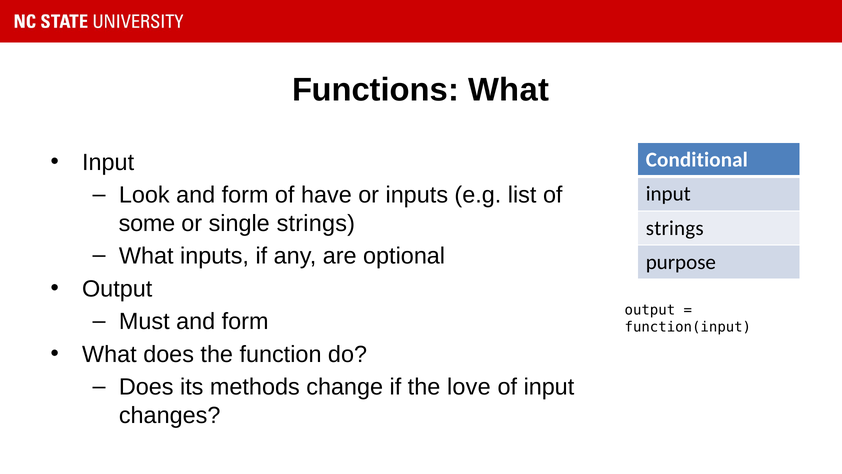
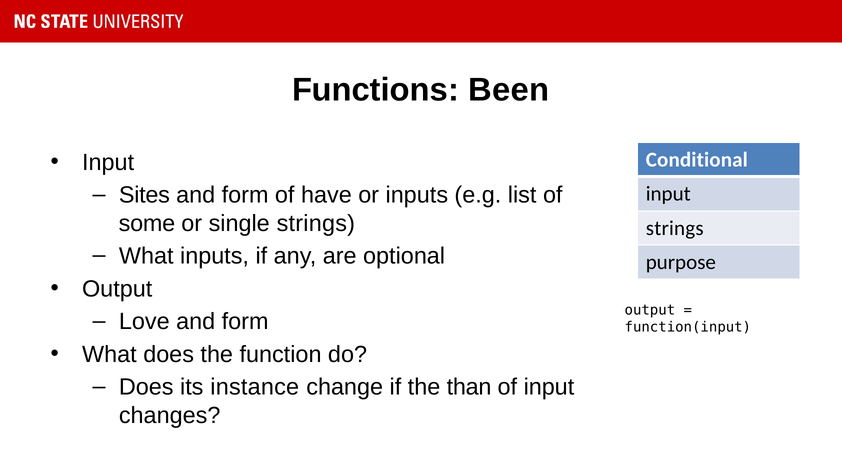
Functions What: What -> Been (509, 90)
Look: Look -> Sites (144, 195)
Must: Must -> Love (144, 321)
methods: methods -> instance (255, 387)
love: love -> than (469, 387)
